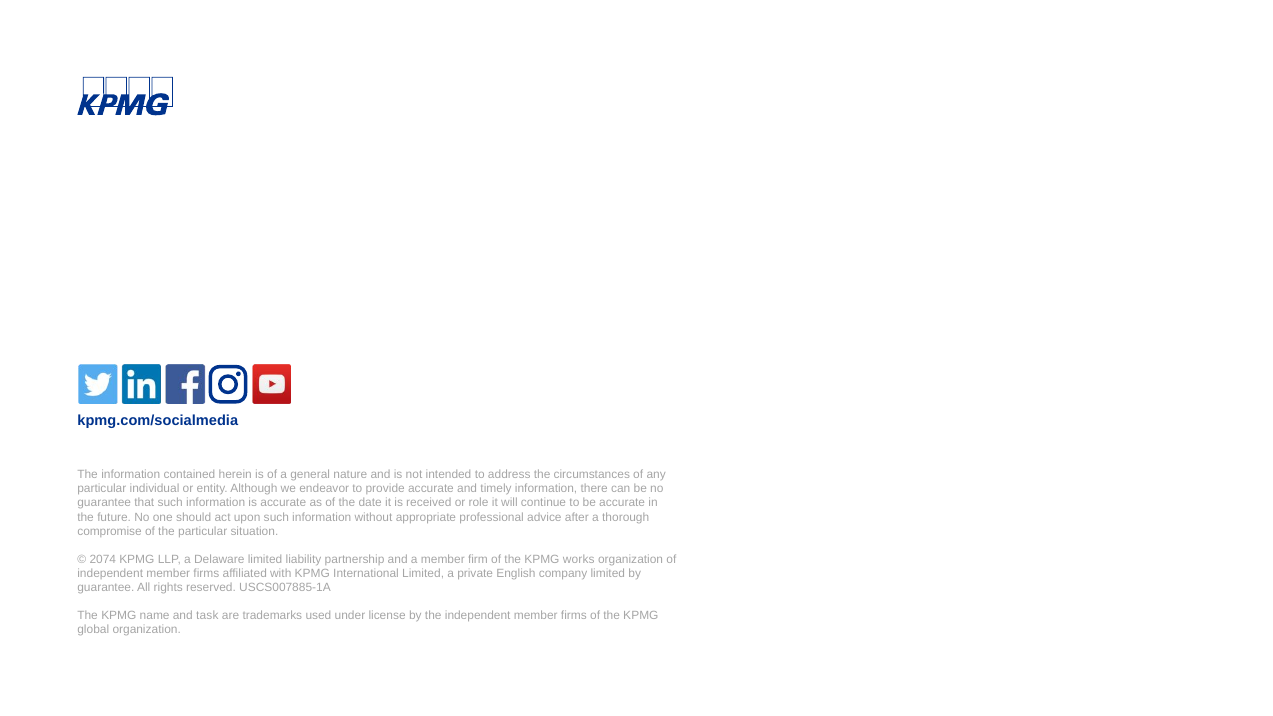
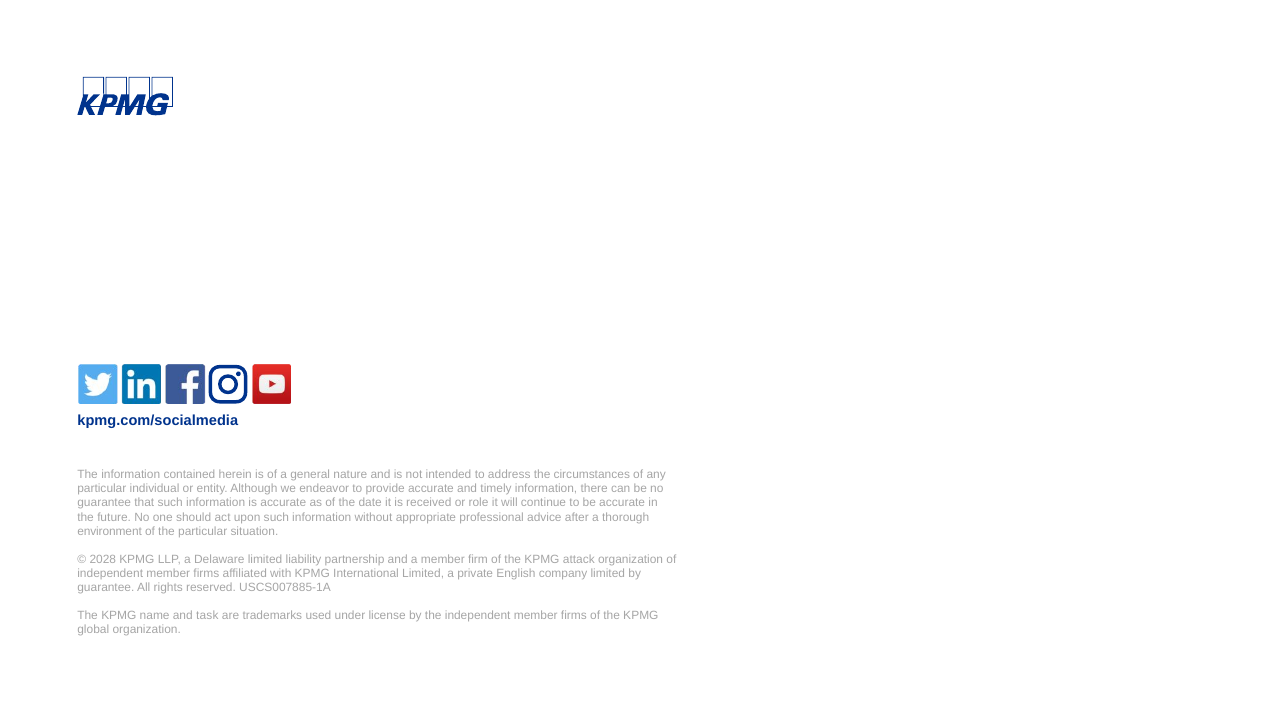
compromise: compromise -> environment (110, 532)
2074: 2074 -> 2028 (103, 559)
works: works -> attack (579, 559)
